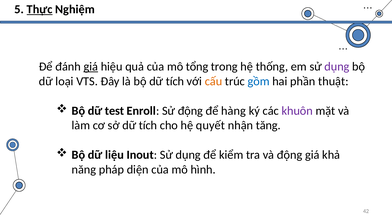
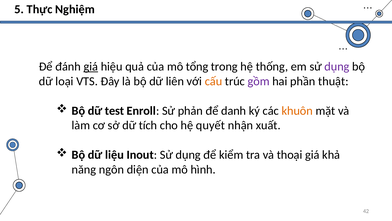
Thực underline: present -> none (40, 9)
bộ dữ tích: tích -> liên (175, 81)
gồm colour: blue -> purple (259, 81)
Sử động: động -> phản (190, 110)
hàng: hàng -> danh (234, 110)
khuôn colour: purple -> orange (297, 110)
tăng: tăng -> xuất (268, 125)
và động: động -> thoại (290, 155)
pháp: pháp -> ngôn (111, 169)
